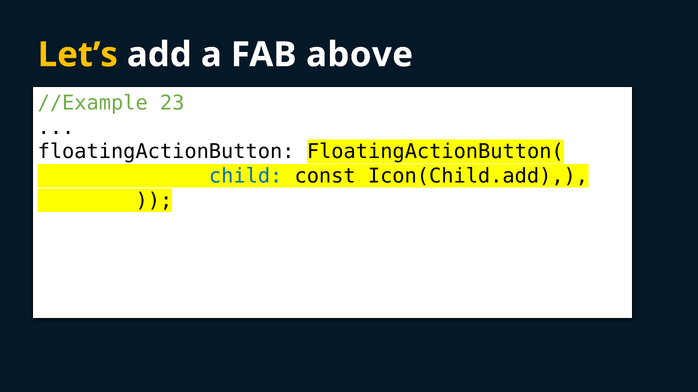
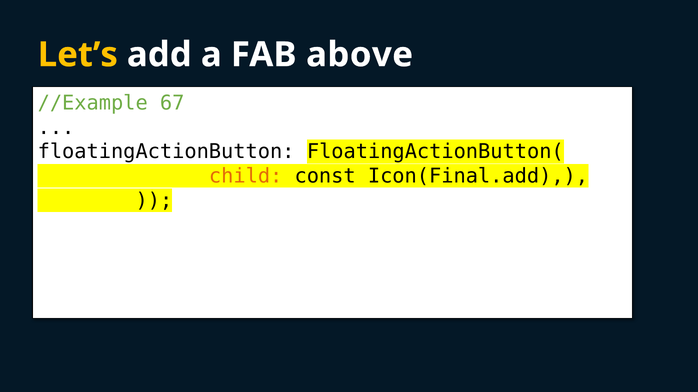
23: 23 -> 67 (172, 103)
child colour: blue -> orange (246, 176)
Icon(Child.add: Icon(Child.add -> Icon(Final.add (478, 176)
